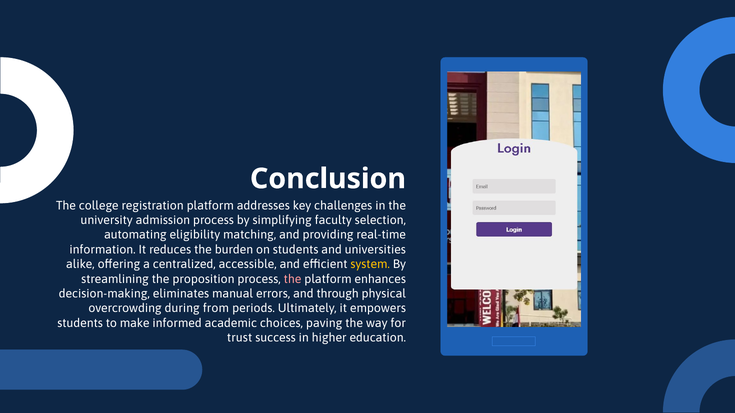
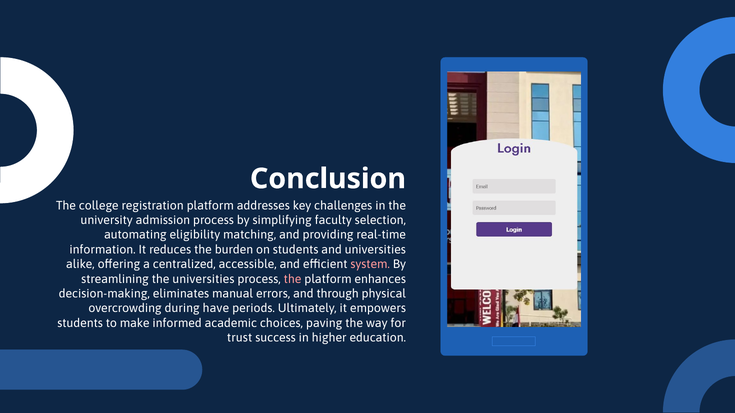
system colour: yellow -> pink (370, 265)
the proposition: proposition -> universities (203, 279)
from: from -> have (216, 309)
